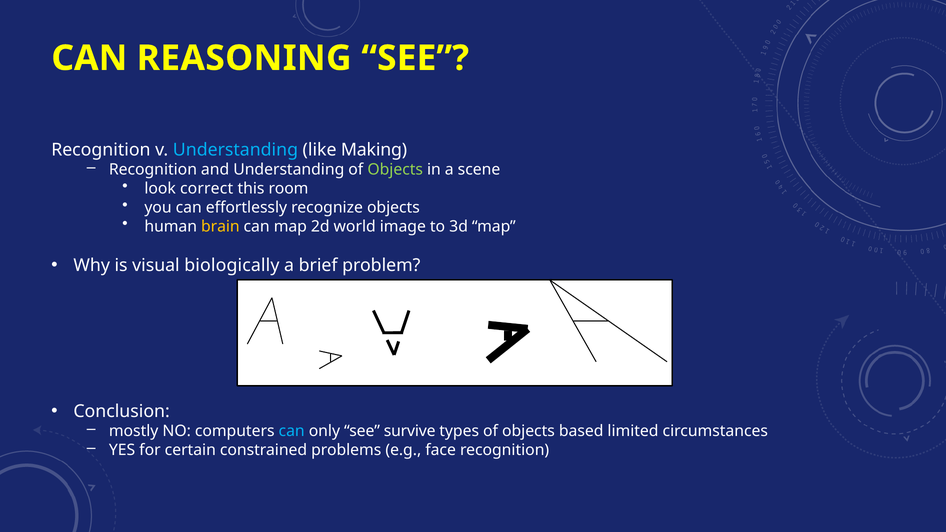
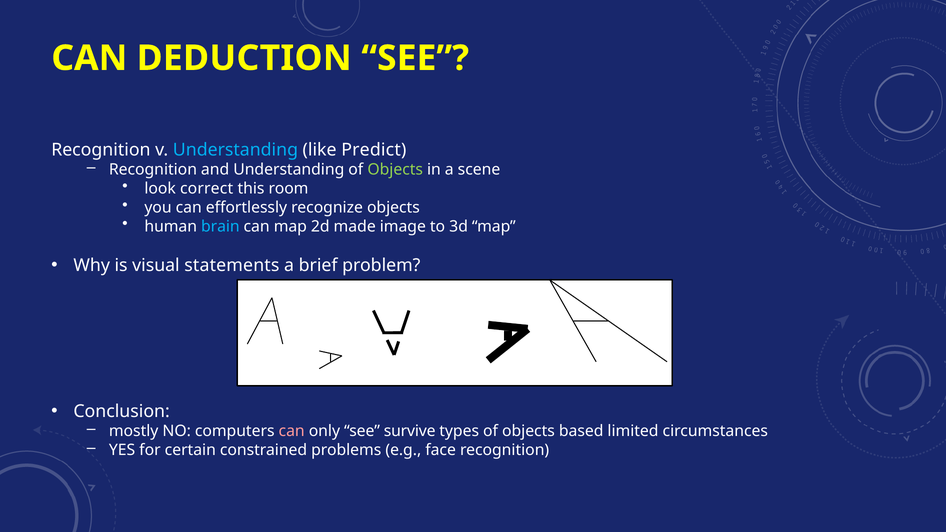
REASONING: REASONING -> DEDUCTION (244, 58)
Making: Making -> Predict (374, 150)
brain colour: yellow -> light blue (220, 226)
world: world -> made (355, 226)
biologically: biologically -> statements (232, 265)
can colour: light blue -> pink (292, 431)
